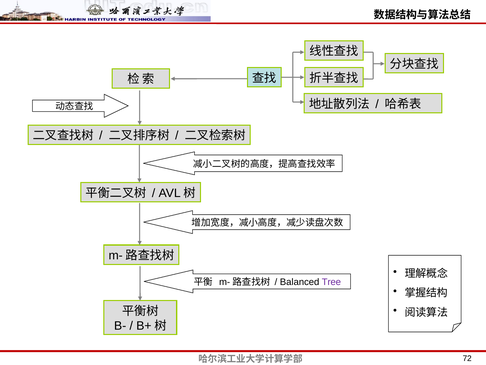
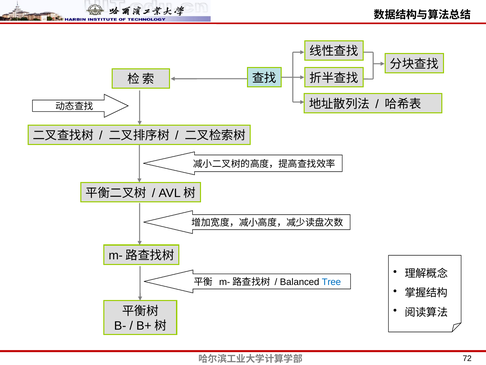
Tree colour: purple -> blue (331, 282)
